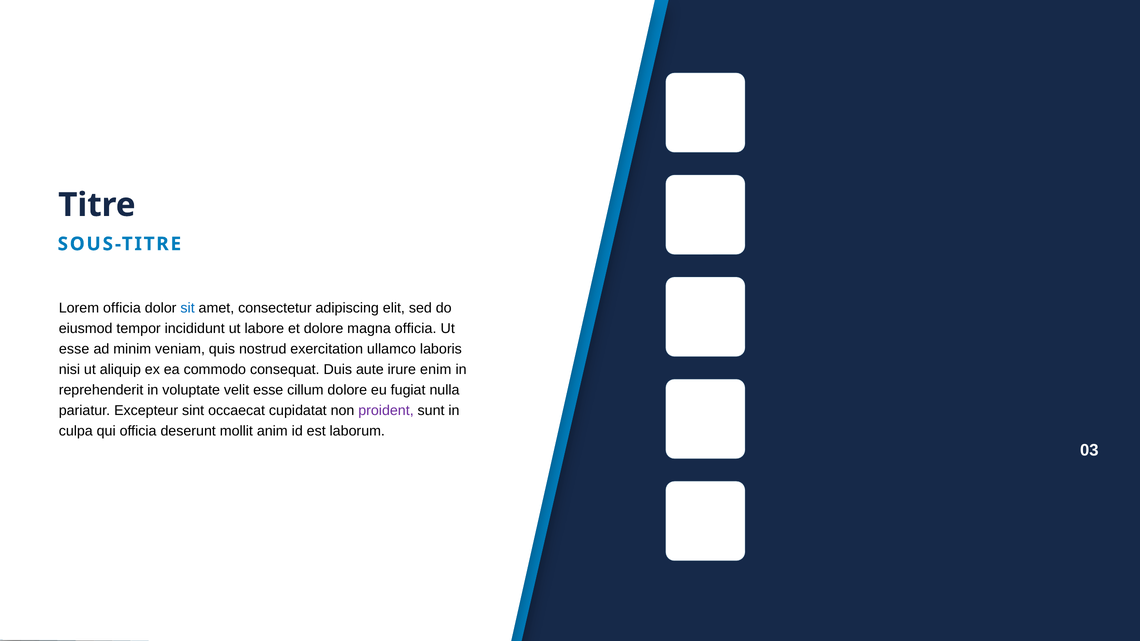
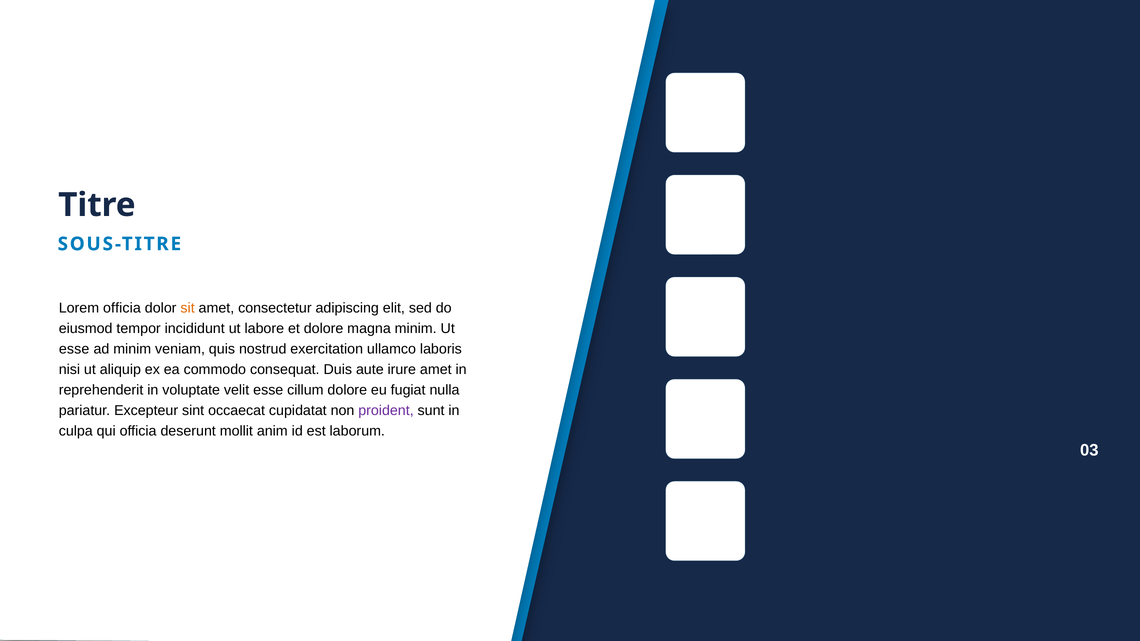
sit colour: blue -> orange (188, 308)
magna officia: officia -> minim (416, 329)
irure enim: enim -> amet (436, 370)
